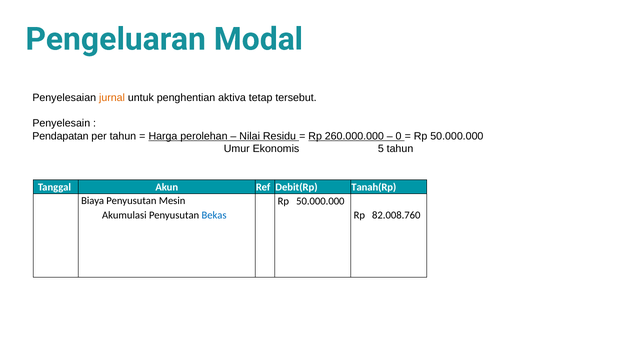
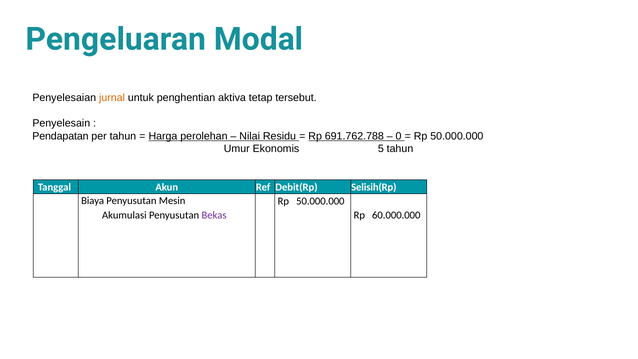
260.000.000: 260.000.000 -> 691.762.788 (354, 136)
Tanah(Rp: Tanah(Rp -> Selisih(Rp (374, 187)
Bekas colour: blue -> purple (214, 215)
82.008.760: 82.008.760 -> 60.000.000 (396, 215)
